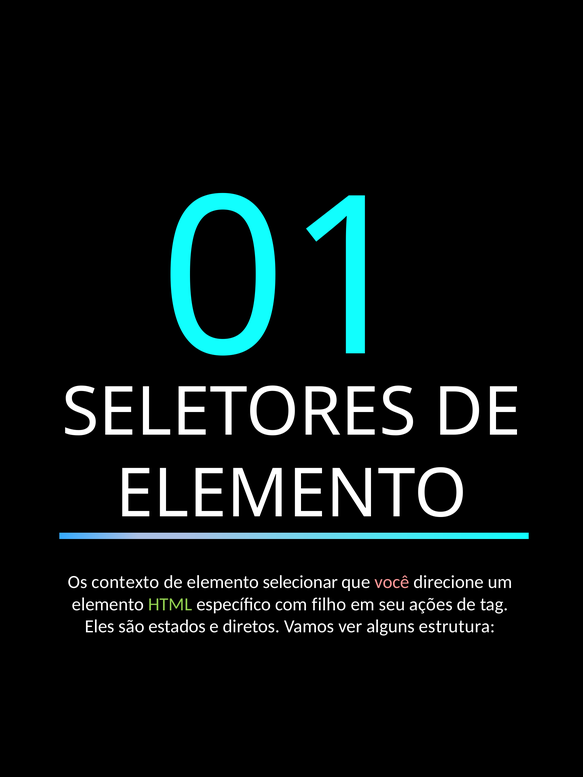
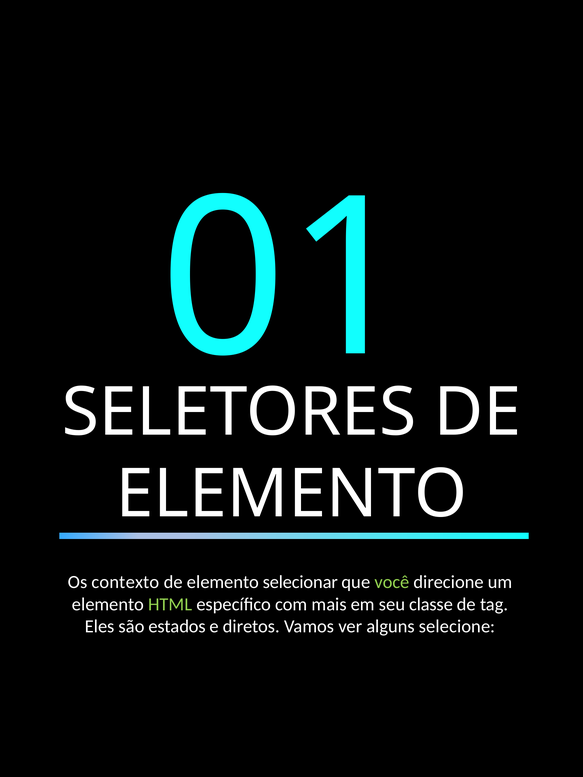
você colour: pink -> light green (392, 582)
filho: filho -> mais (329, 605)
ações: ações -> classe (431, 605)
estrutura: estrutura -> selecione (457, 627)
